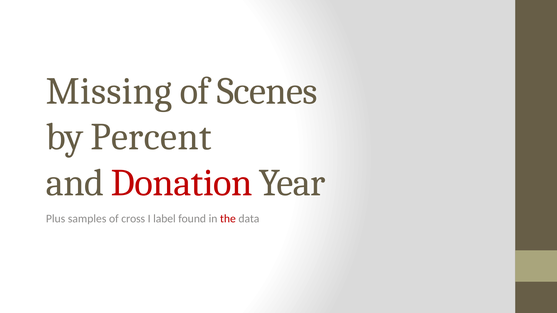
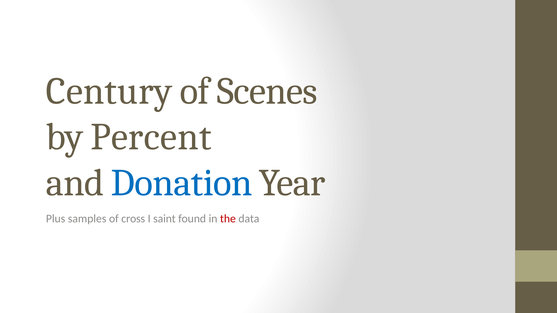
Missing: Missing -> Century (109, 91)
Donation colour: red -> blue (182, 183)
label: label -> saint (164, 219)
